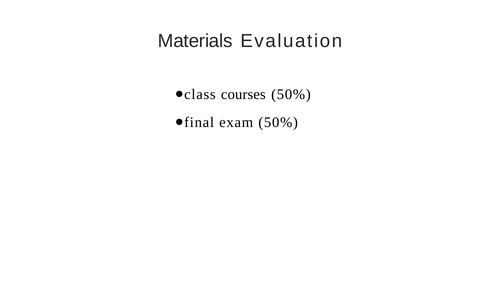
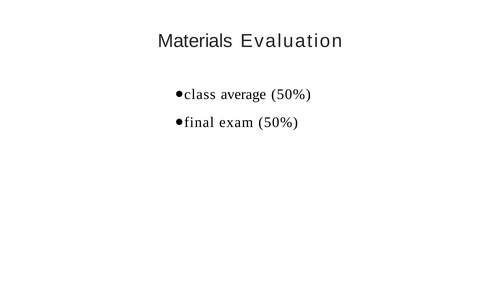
courses: courses -> average (243, 94)
